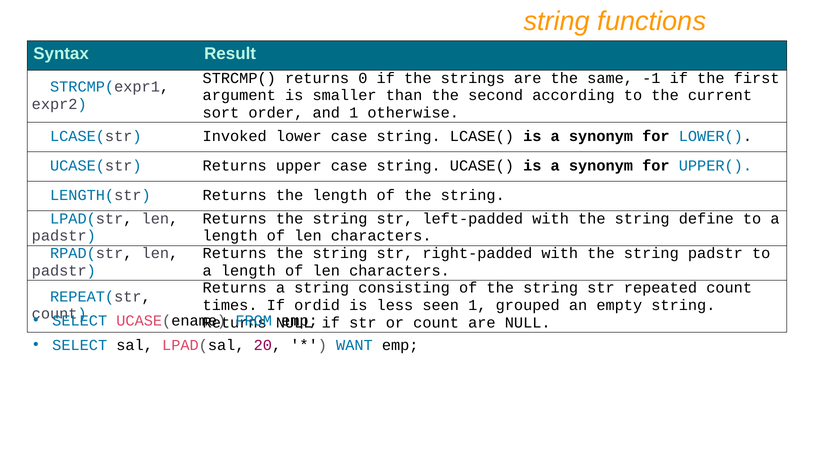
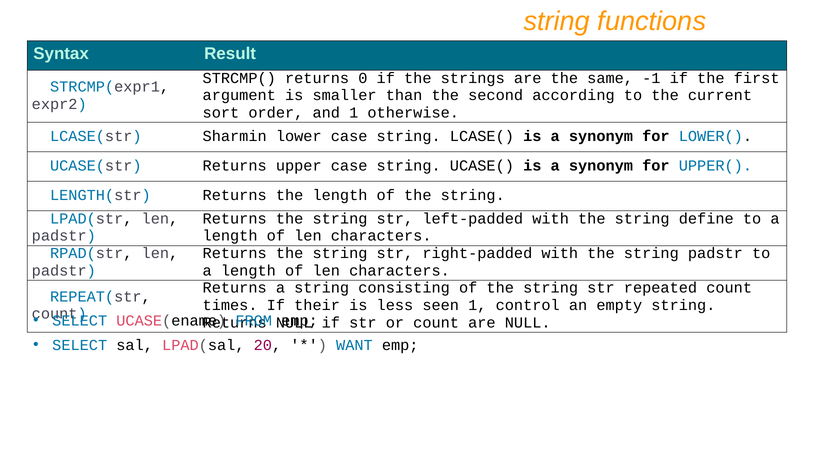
Invoked: Invoked -> Sharmin (235, 136)
ordid: ordid -> their (317, 305)
grouped: grouped -> control (528, 305)
